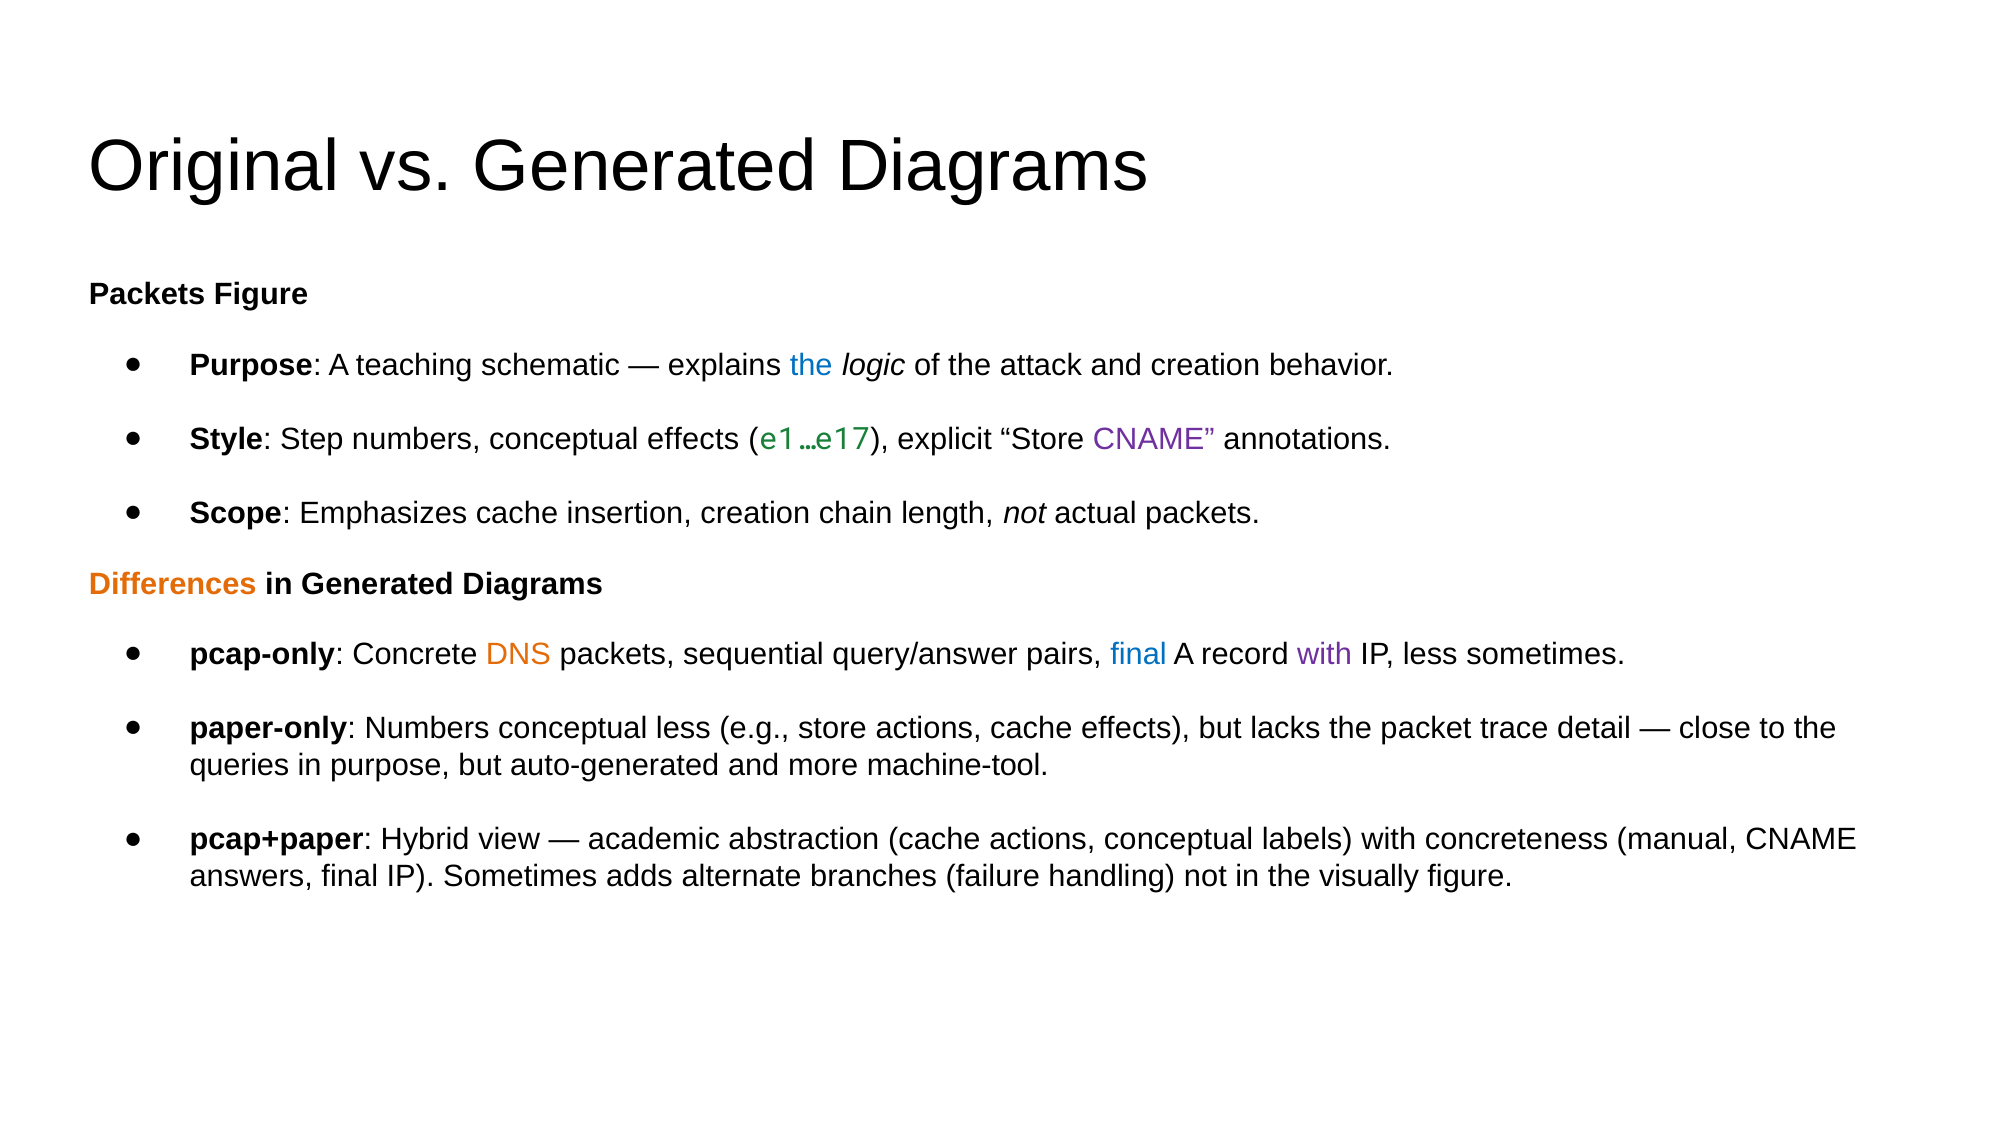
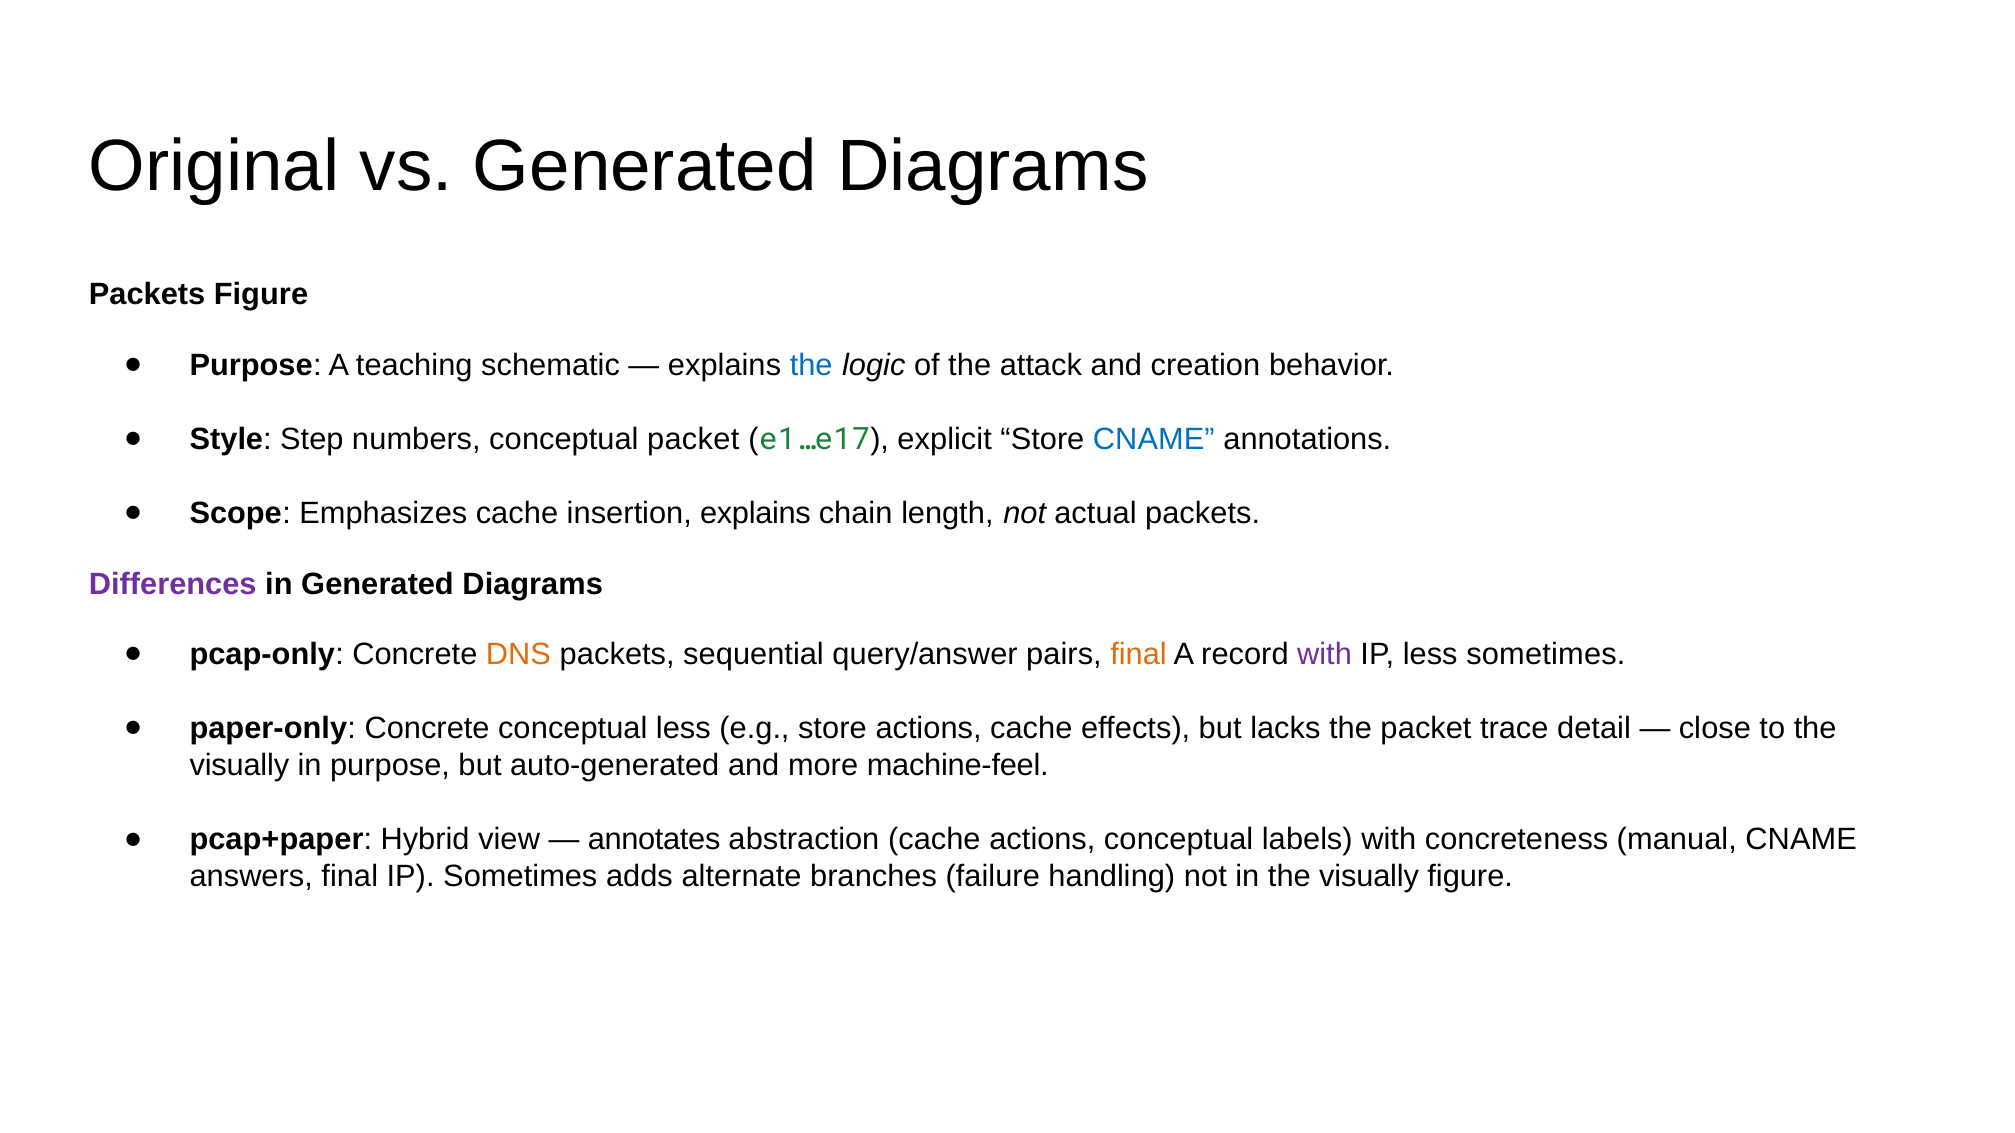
conceptual effects: effects -> packet (693, 439)
CNAME colour: purple -> blue (1154, 439)
insertion creation: creation -> explains (755, 514)
Differences colour: orange -> purple (173, 584)
final colour: blue -> orange (1139, 655)
paper-only Numbers: Numbers -> Concrete (427, 729)
queries: queries -> visually (239, 766)
machine-tool: machine-tool -> machine-feel (958, 766)
academic: academic -> annotates (654, 840)
